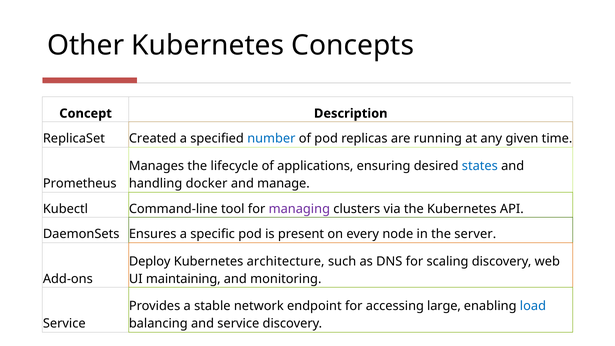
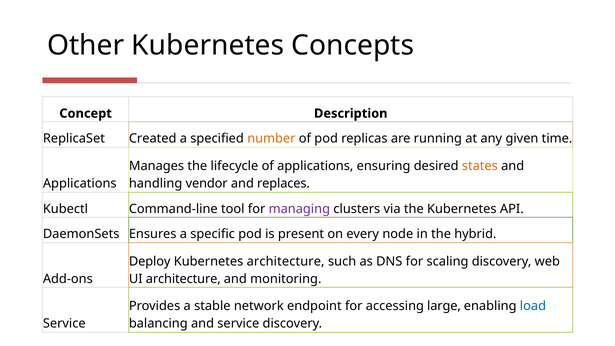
number colour: blue -> orange (271, 139)
states colour: blue -> orange (480, 166)
Prometheus: Prometheus -> Applications (80, 184)
docker: docker -> vendor (207, 184)
manage: manage -> replaces (283, 184)
server: server -> hybrid (475, 234)
UI maintaining: maintaining -> architecture (183, 279)
